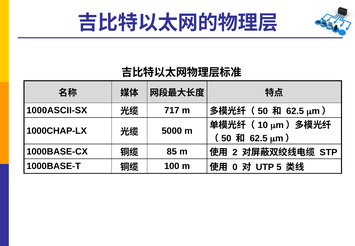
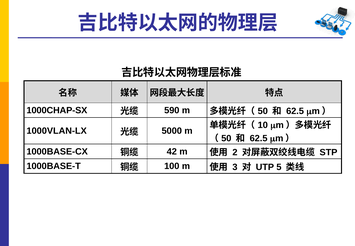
1000ASCII-SX: 1000ASCII-SX -> 1000CHAP-SX (57, 110)
717: 717 -> 590 (172, 110)
1000CHAP-LX: 1000CHAP-LX -> 1000VLAN-LX (57, 131)
85: 85 -> 42 (172, 151)
0: 0 -> 3 (235, 167)
